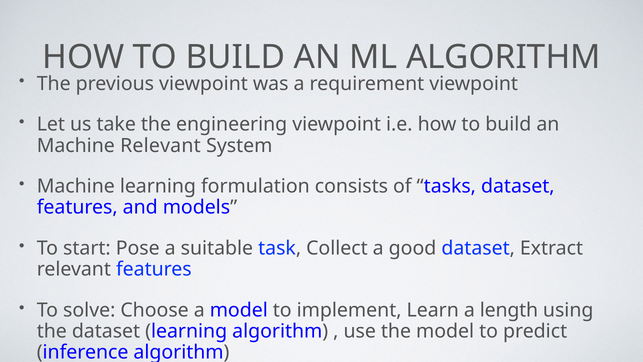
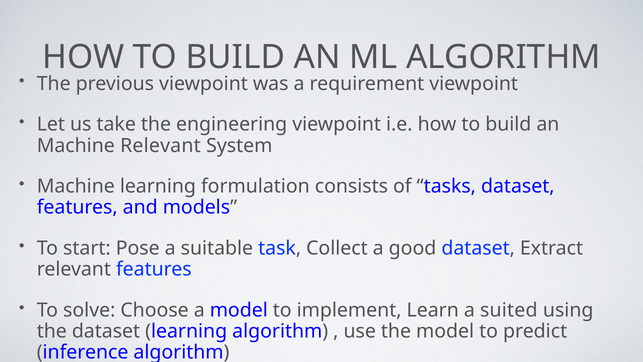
length: length -> suited (509, 310)
